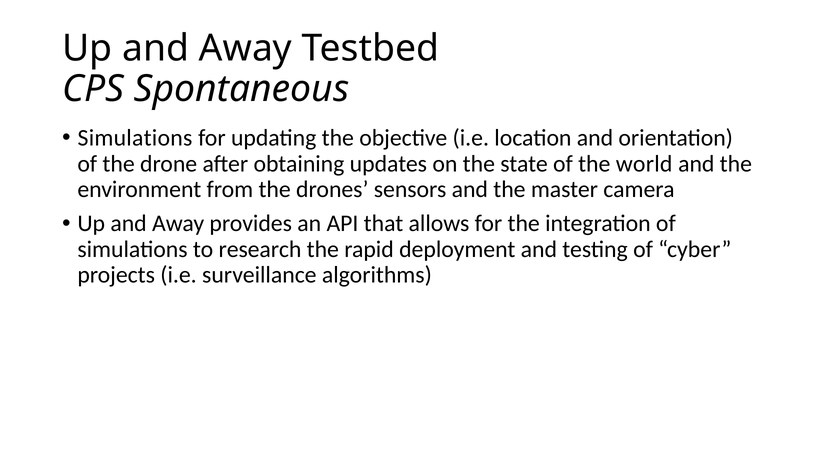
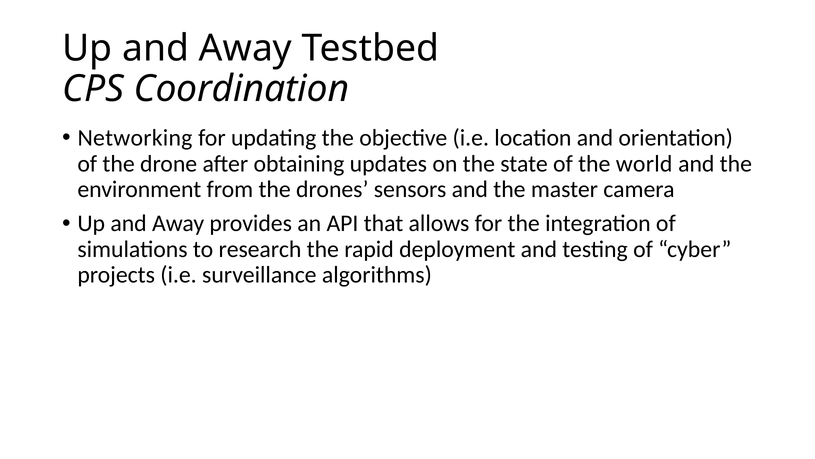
Spontaneous: Spontaneous -> Coordination (242, 89)
Simulations: Simulations -> Networking (135, 138)
